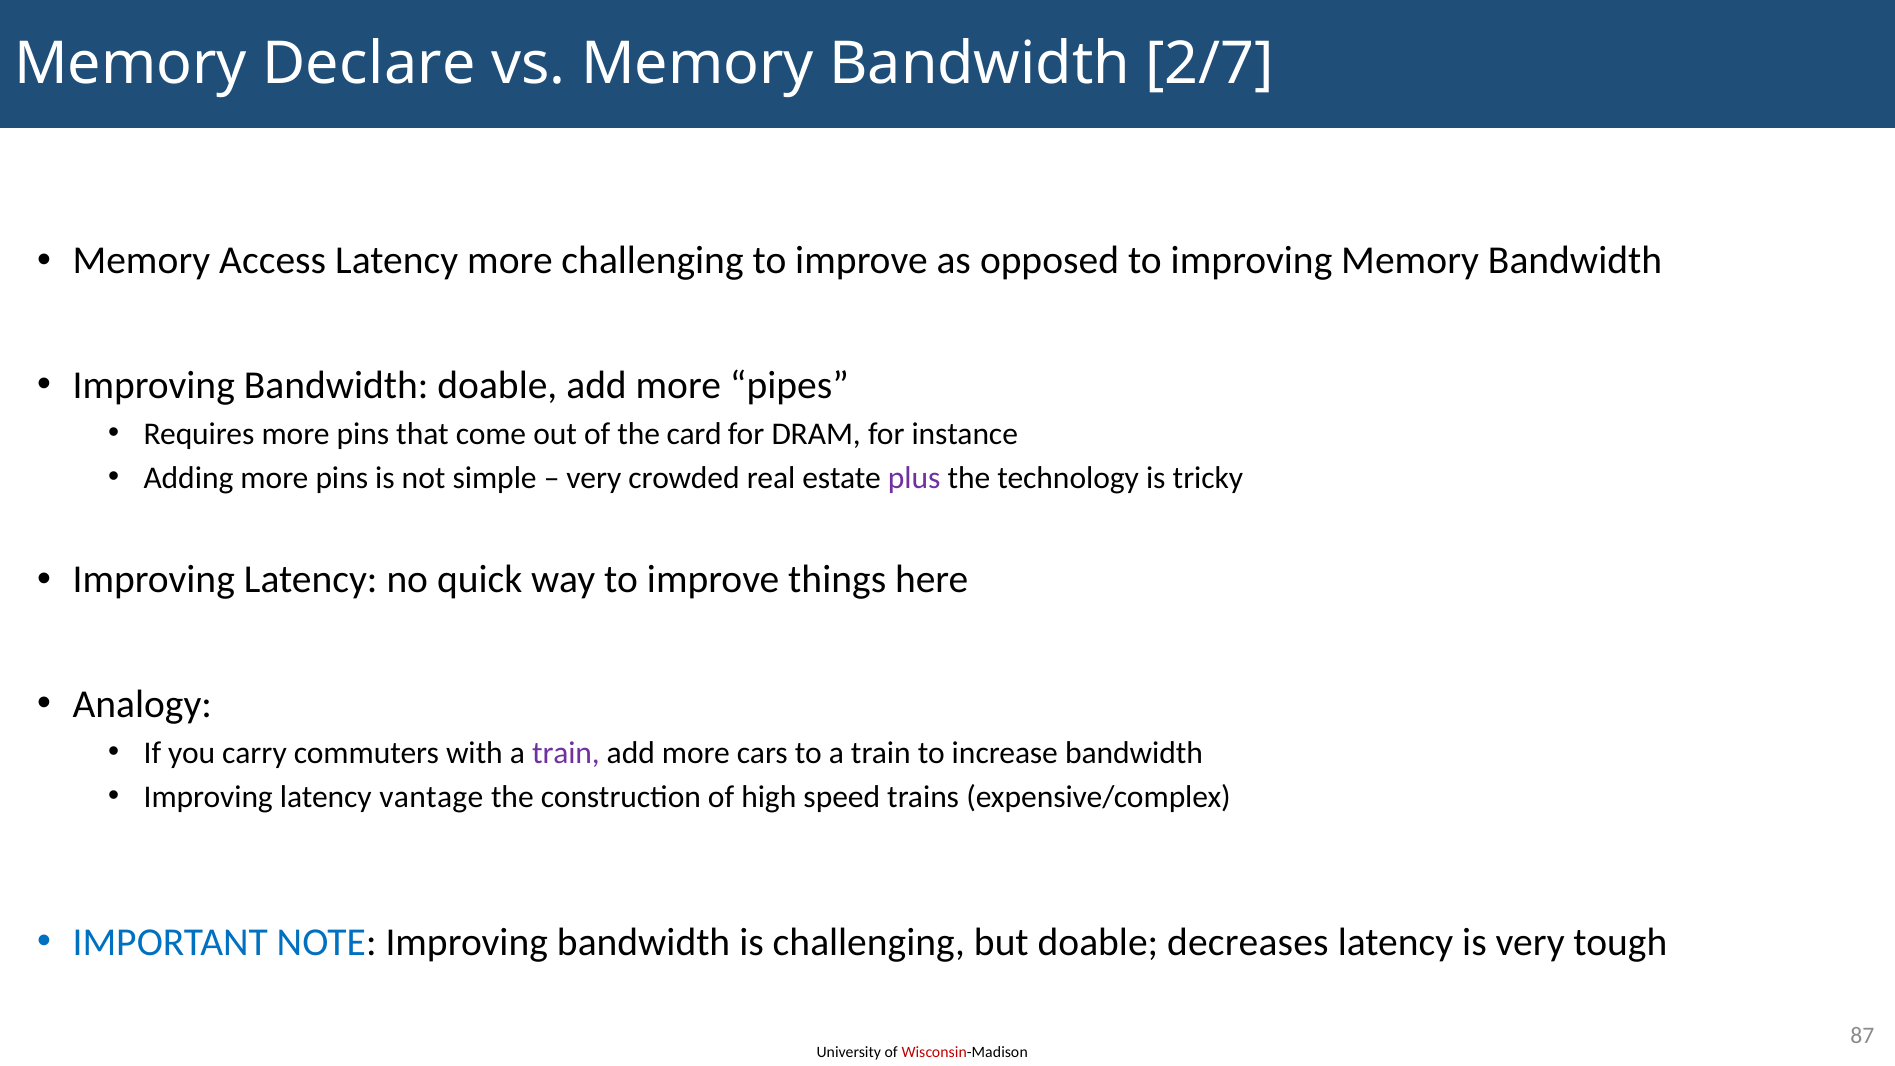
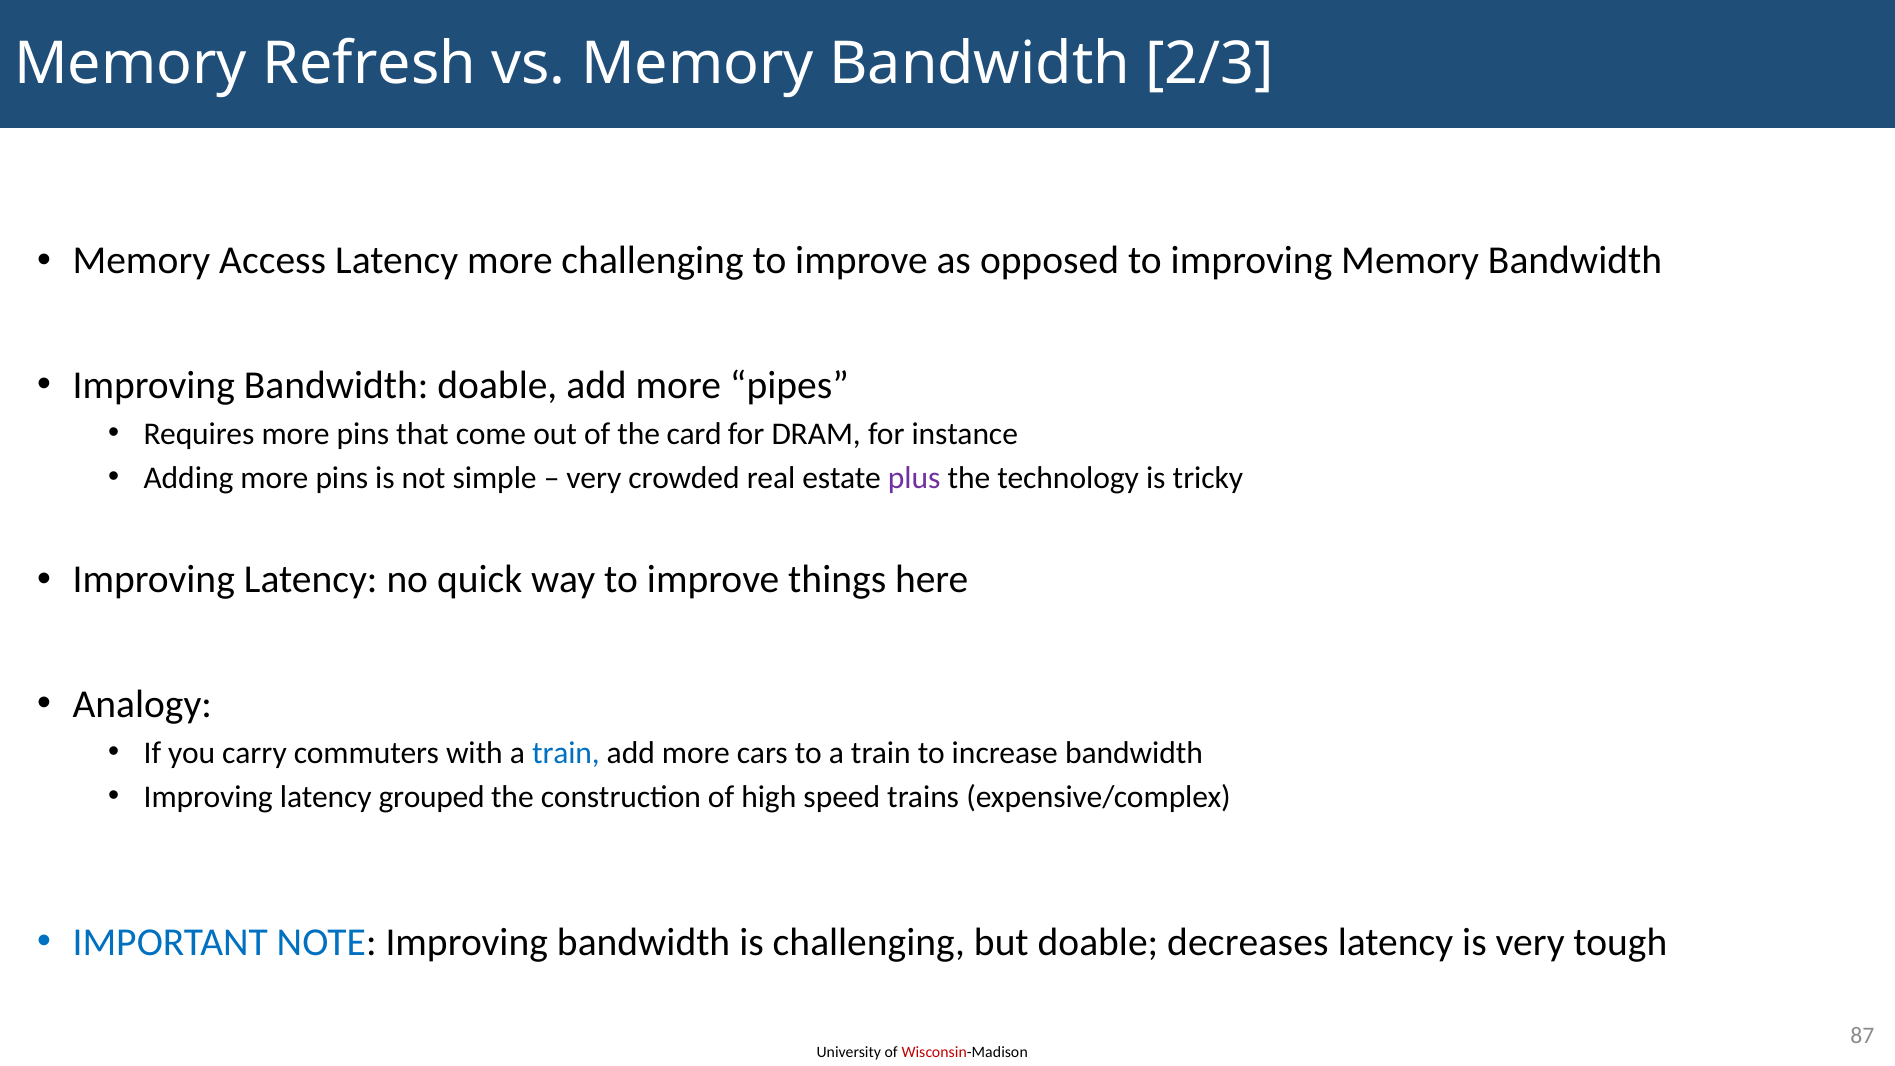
Declare: Declare -> Refresh (369, 64)
2/7: 2/7 -> 2/3 (1210, 64)
train colour: purple -> blue (566, 753)
vantage: vantage -> grouped (432, 797)
